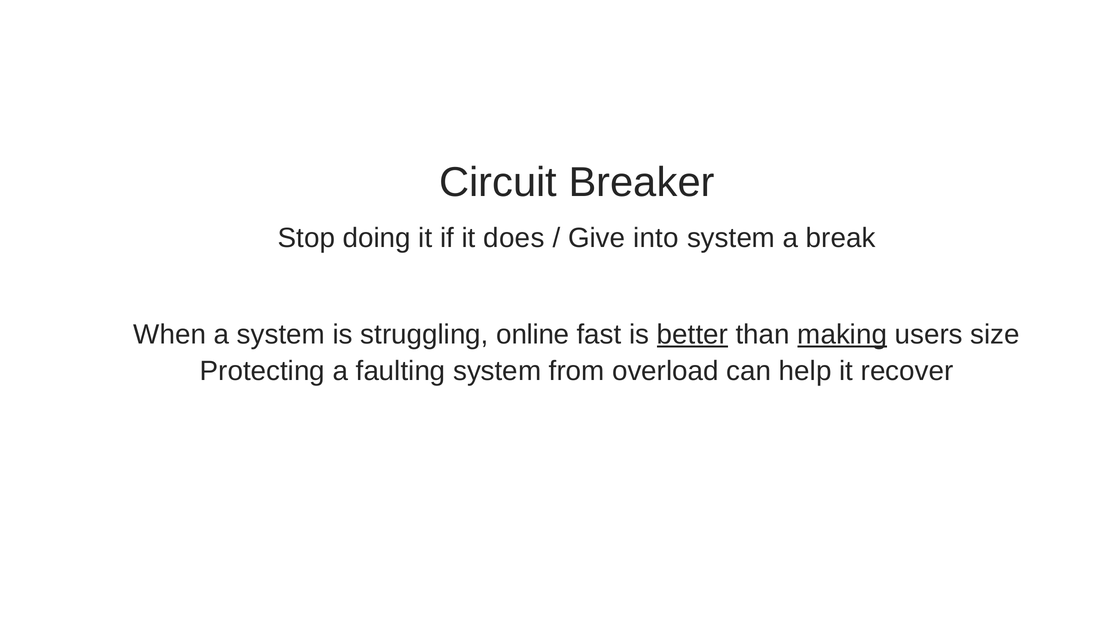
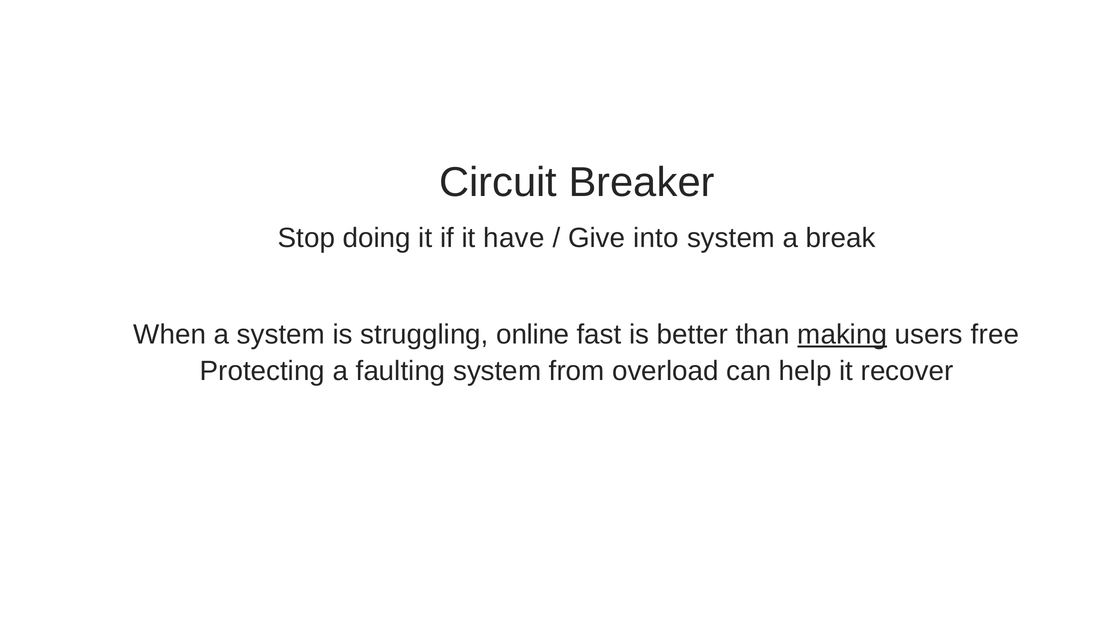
does: does -> have (514, 238)
better underline: present -> none (692, 334)
size: size -> free (995, 334)
